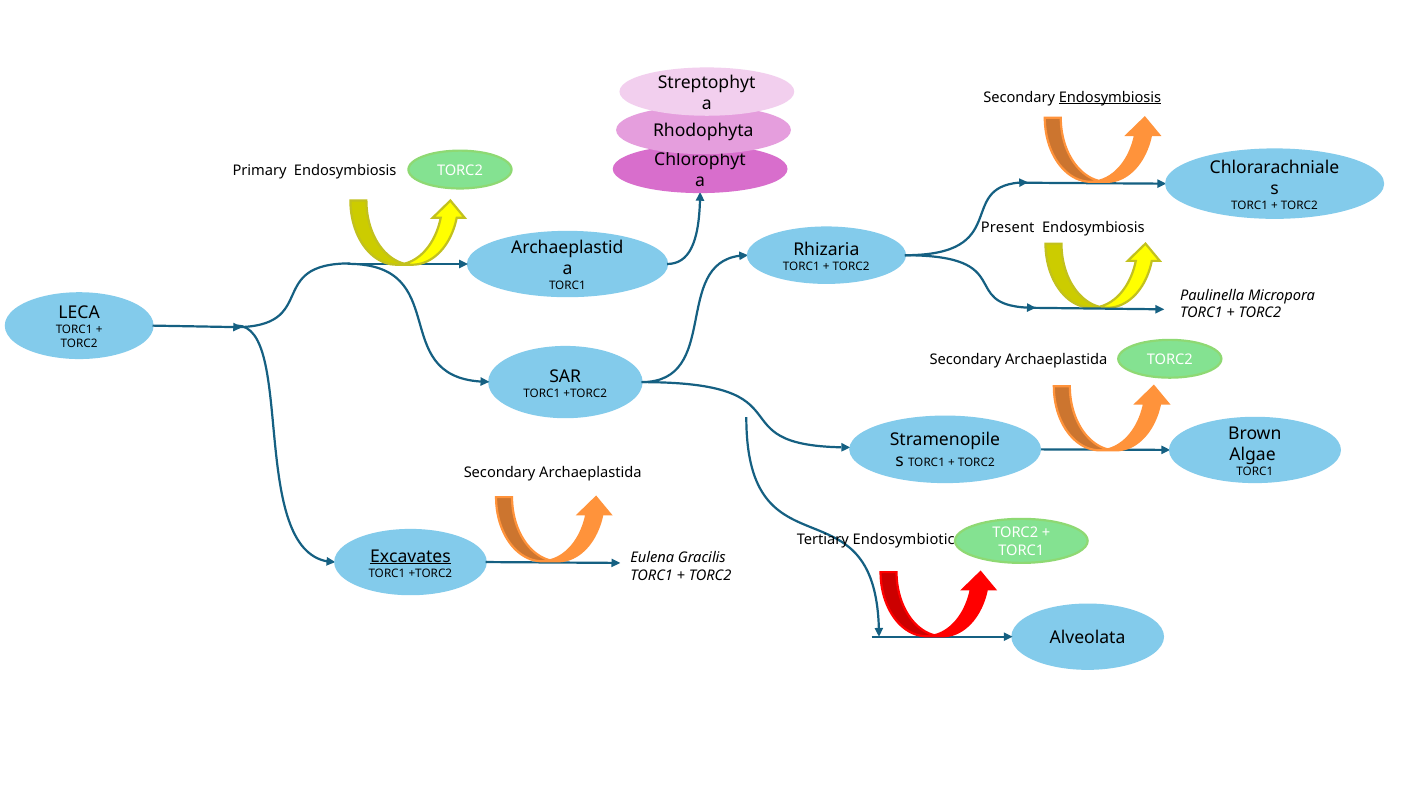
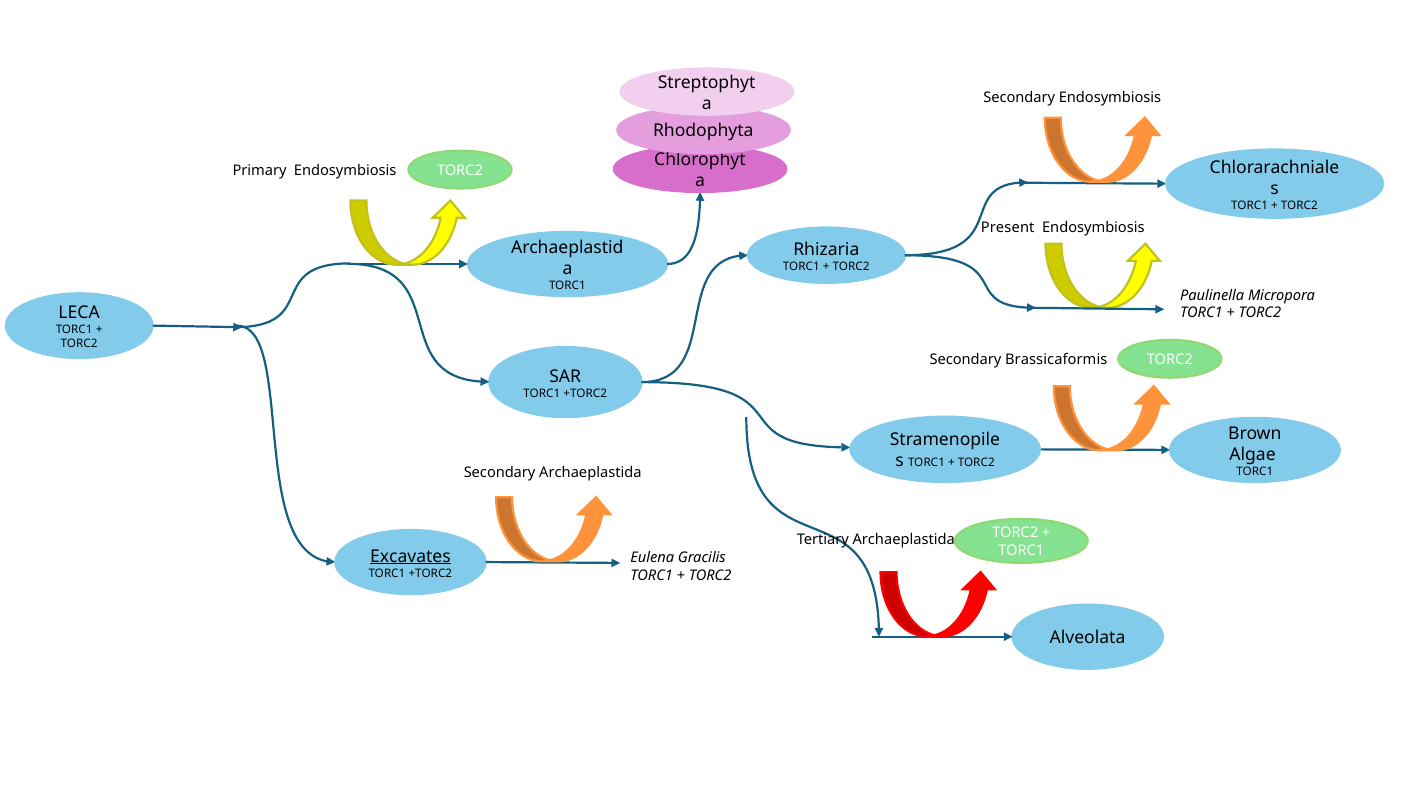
Endosymbiosis underline: present -> none (1110, 97)
Archaeplastida: Archaeplastida -> Brassicaformis (1056, 359)
Tertiary Endosymbiotic: Endosymbiotic -> Archaeplastida (904, 539)
